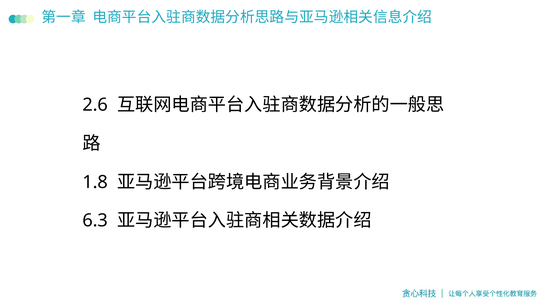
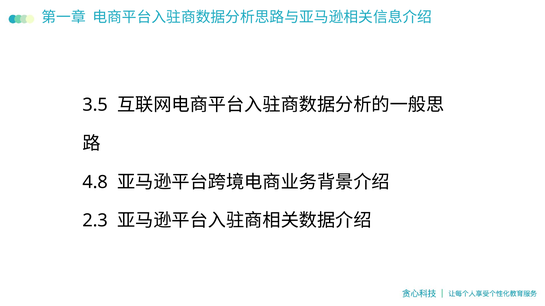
2.6: 2.6 -> 3.5 (95, 105)
1.8: 1.8 -> 4.8 (95, 182)
6.3: 6.3 -> 2.3 (95, 221)
